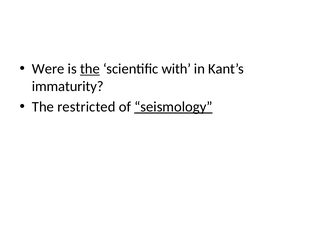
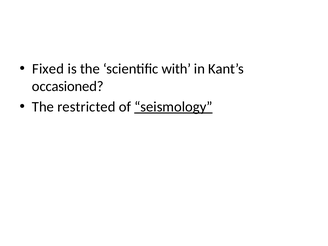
Were: Were -> Fixed (48, 69)
the underline: present -> none (90, 69)
immaturity: immaturity -> occasioned (68, 86)
